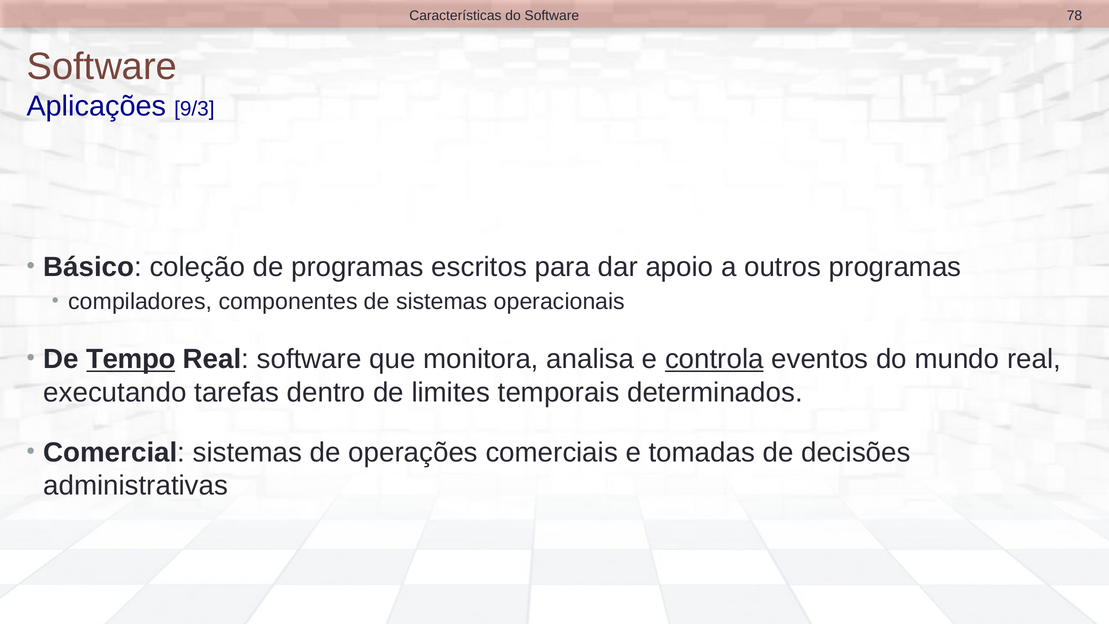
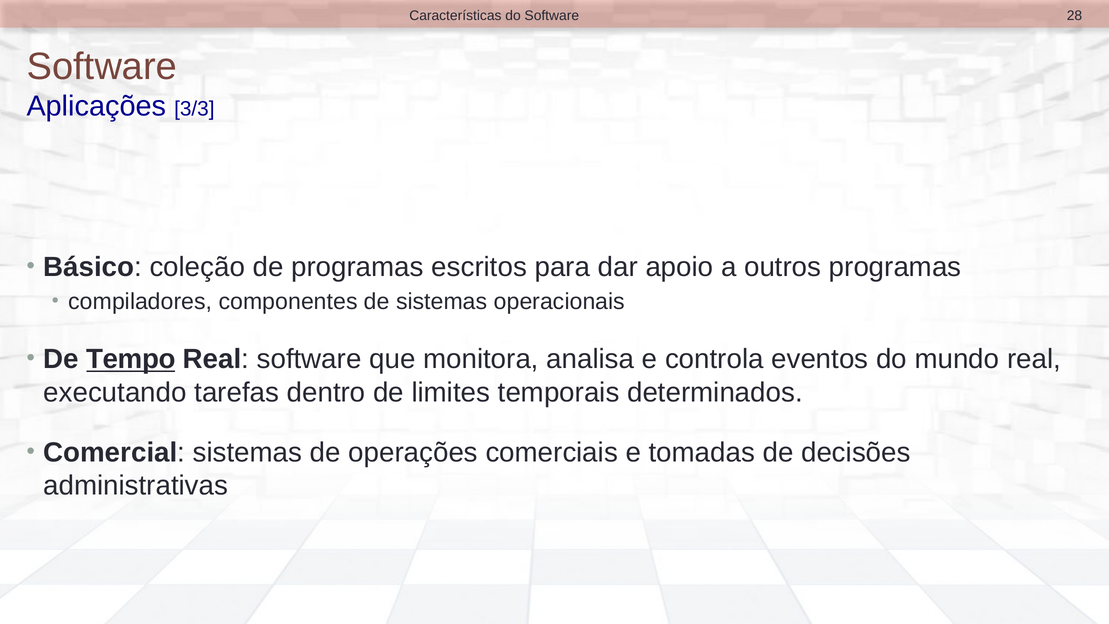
78: 78 -> 28 (1074, 16)
9/3: 9/3 -> 3/3 (194, 109)
controla underline: present -> none (714, 359)
